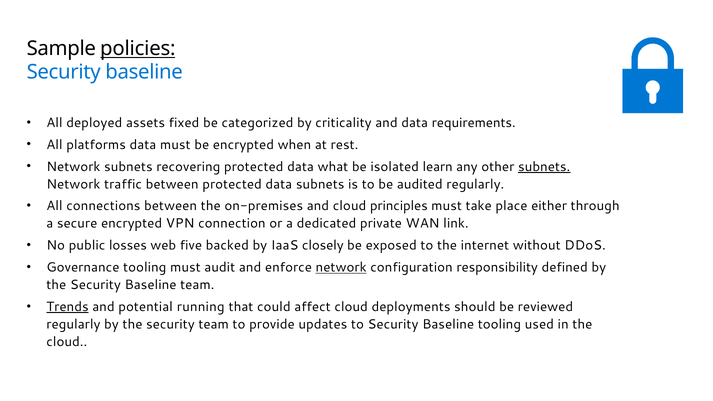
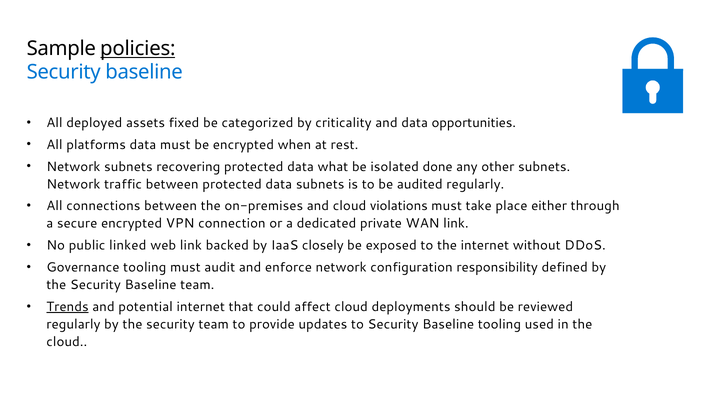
requirements: requirements -> opportunities (474, 123)
learn: learn -> done (438, 167)
subnets underline: present -> none (544, 167)
principles: principles -> violations (399, 206)
losses: losses -> linked (128, 246)
web five: five -> link (191, 246)
network underline: present -> none (341, 267)
potential running: running -> internet (201, 307)
